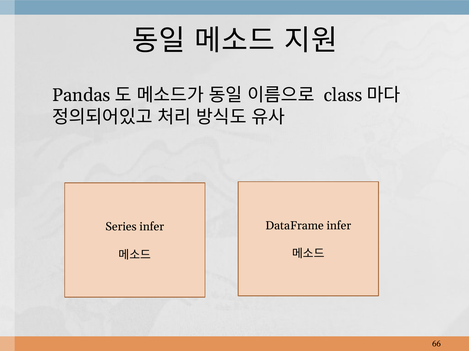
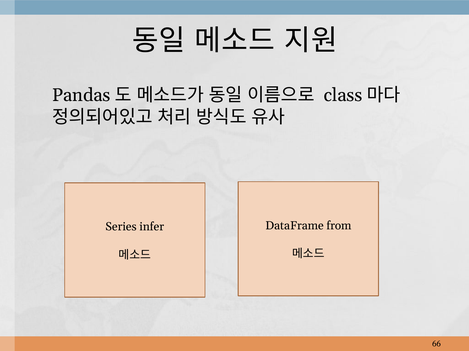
DataFrame infer: infer -> from (339, 226)
